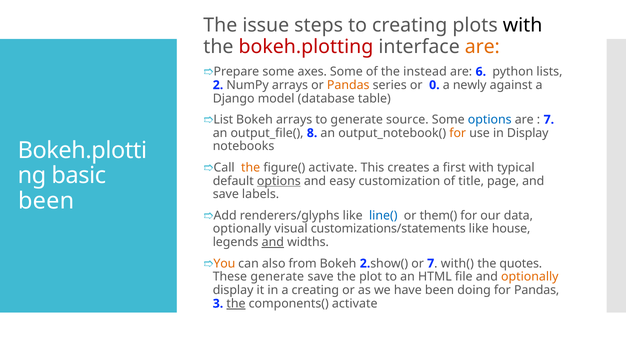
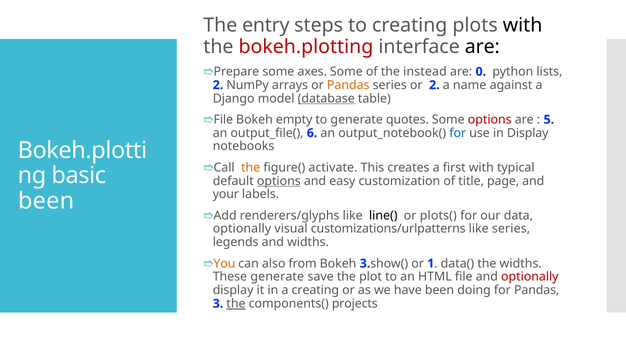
issue: issue -> entry (266, 25)
are colour: orange -> black (482, 47)
6: 6 -> 0 (481, 72)
or 0: 0 -> 2 (434, 85)
newly: newly -> name (470, 85)
database underline: none -> present (326, 98)
List: List -> File (223, 120)
Bokeh arrays: arrays -> empty (294, 120)
source: source -> quotes (407, 120)
options colour: blue -> red (490, 120)
7: 7 -> 5 (549, 120)
8: 8 -> 6 (312, 133)
for colour: orange -> blue (458, 133)
save: save -> your (226, 194)
line( colour: blue -> black (383, 216)
them(: them( -> plots( (438, 216)
customizations/statements: customizations/statements -> customizations/urlpatterns (388, 229)
like house: house -> series (511, 229)
and underline: present -> none (273, 242)
Bokeh 2: 2 -> 3 (365, 264)
or 7: 7 -> 1 (431, 264)
with(: with( -> data( (457, 264)
the quotes: quotes -> widths (521, 264)
optionally colour: orange -> red (530, 277)
components( activate: activate -> projects (355, 304)
